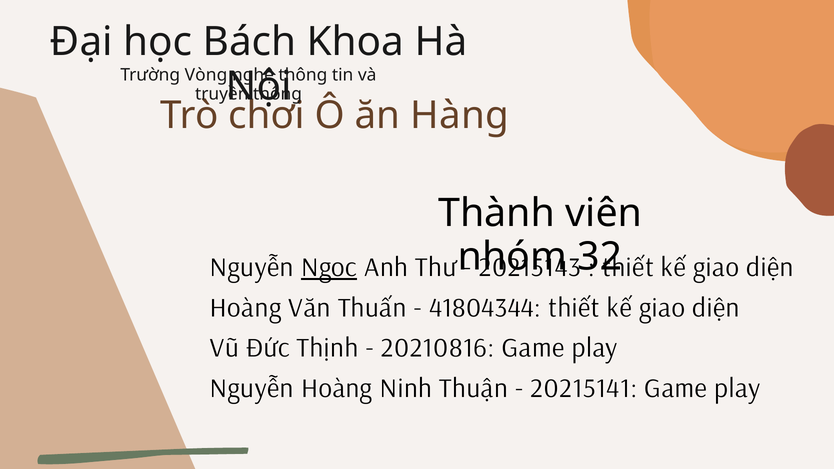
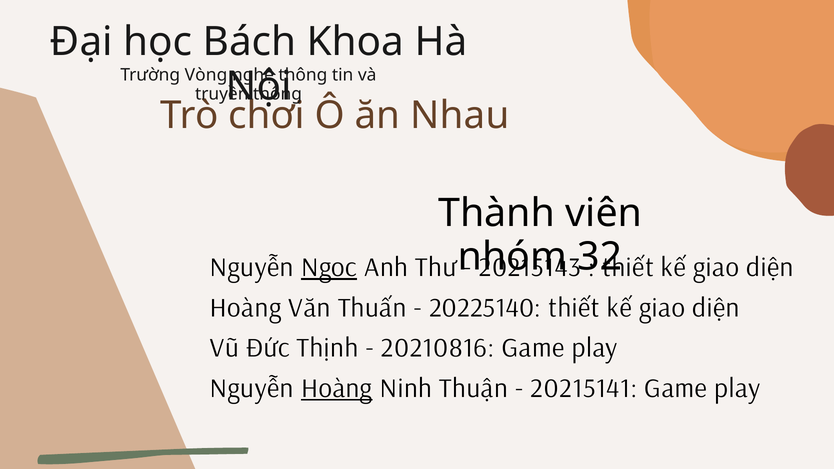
Hàng: Hàng -> Nhau (460, 116)
41804344: 41804344 -> 20225140 (485, 308)
Hoàng underline: none -> present (337, 388)
